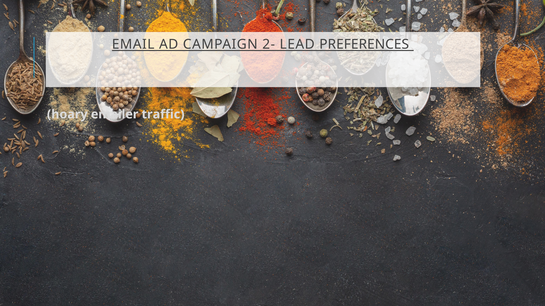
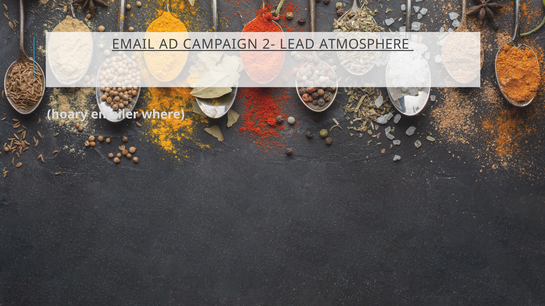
PREFERENCES: PREFERENCES -> ATMOSPHERE (364, 44)
traffic: traffic -> where (163, 115)
